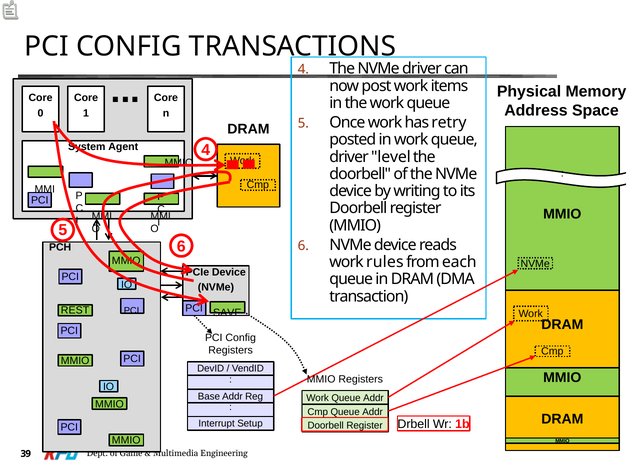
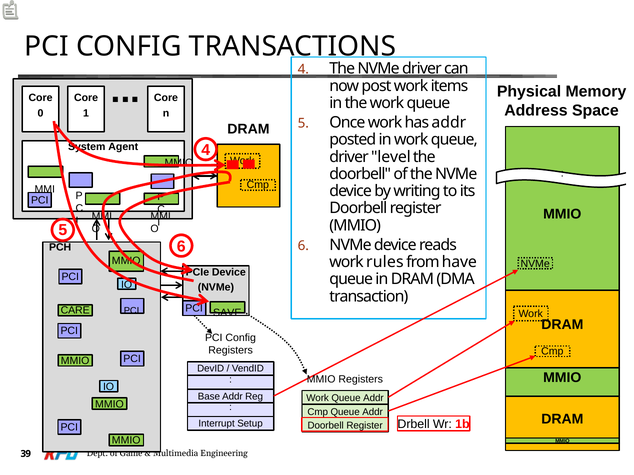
has retry: retry -> addr (449, 123)
each: each -> have (459, 262)
REST: REST -> CARE (75, 311)
